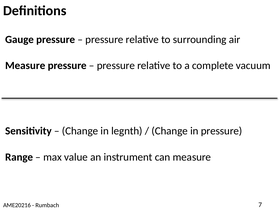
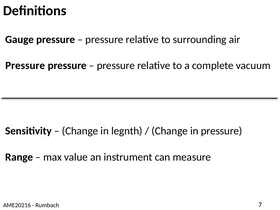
Measure: Measure -> Pressure (25, 66)
